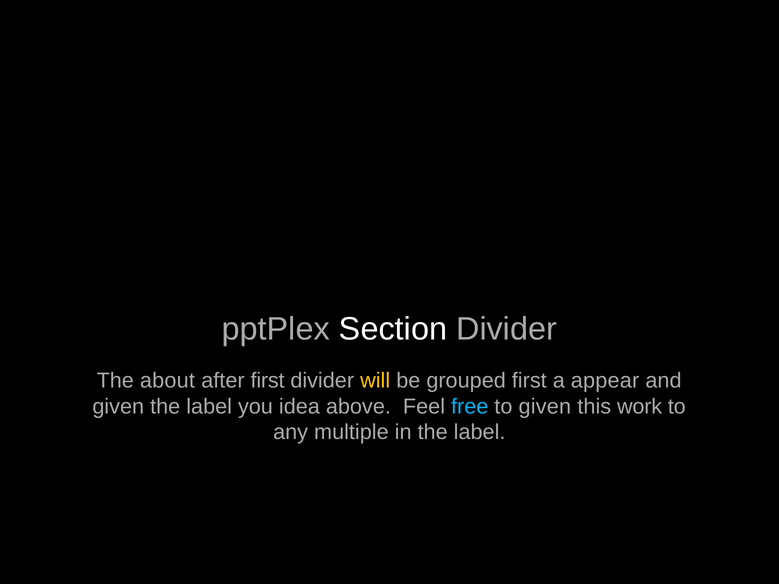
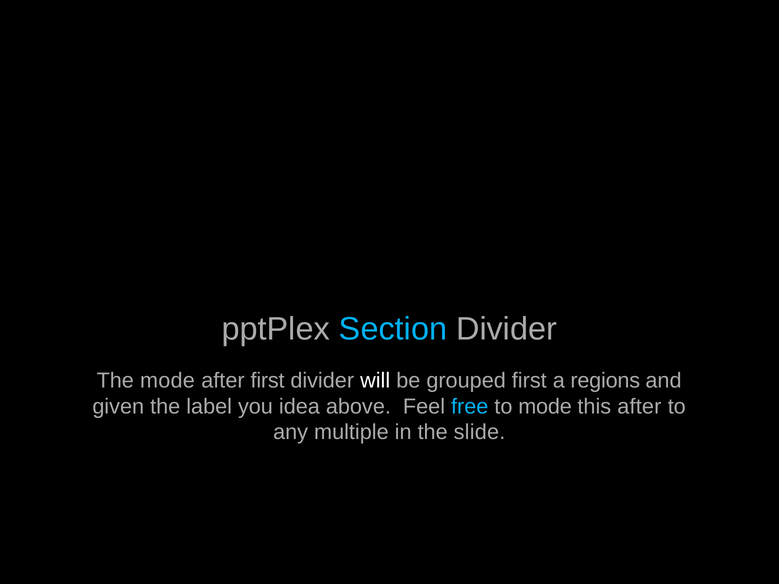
Section colour: white -> light blue (393, 329)
The about: about -> mode (167, 381)
will colour: yellow -> white (375, 381)
appear: appear -> regions (605, 381)
to given: given -> mode (545, 407)
this work: work -> after (639, 407)
in the label: label -> slide (479, 433)
